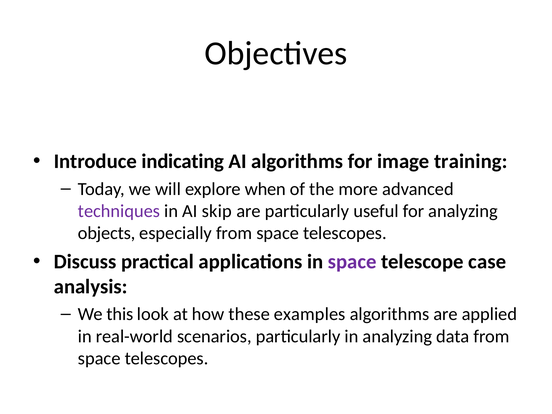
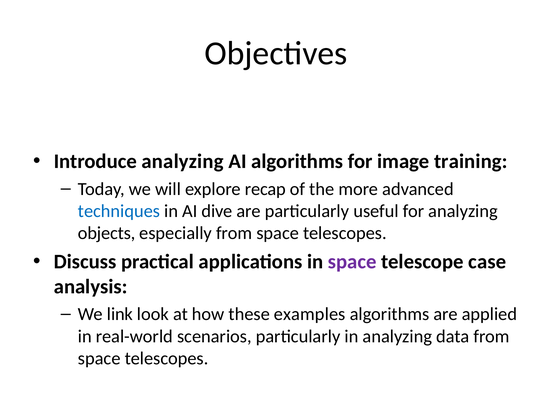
Introduce indicating: indicating -> analyzing (183, 161)
when: when -> recap (265, 189)
techniques colour: purple -> blue (119, 211)
skip: skip -> dive (217, 211)
this: this -> link (120, 314)
